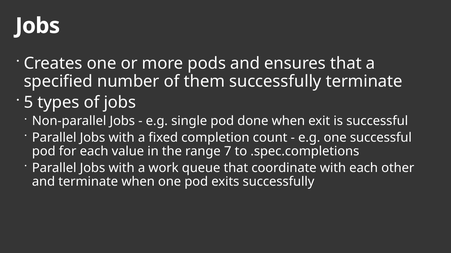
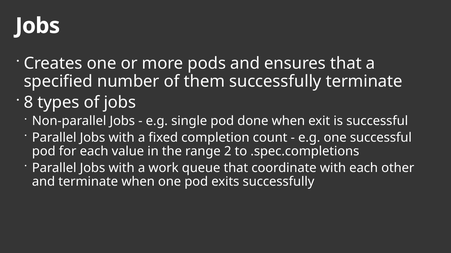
5: 5 -> 8 (28, 103)
7: 7 -> 2 (228, 152)
